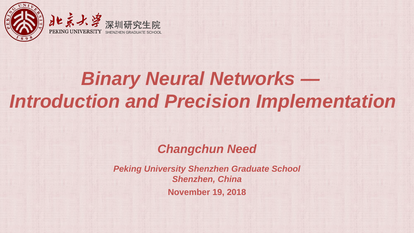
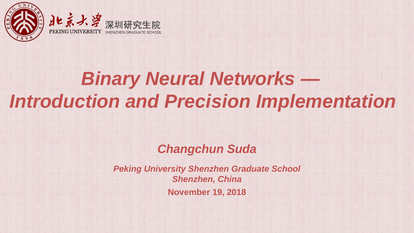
Need: Need -> Suda (242, 149)
